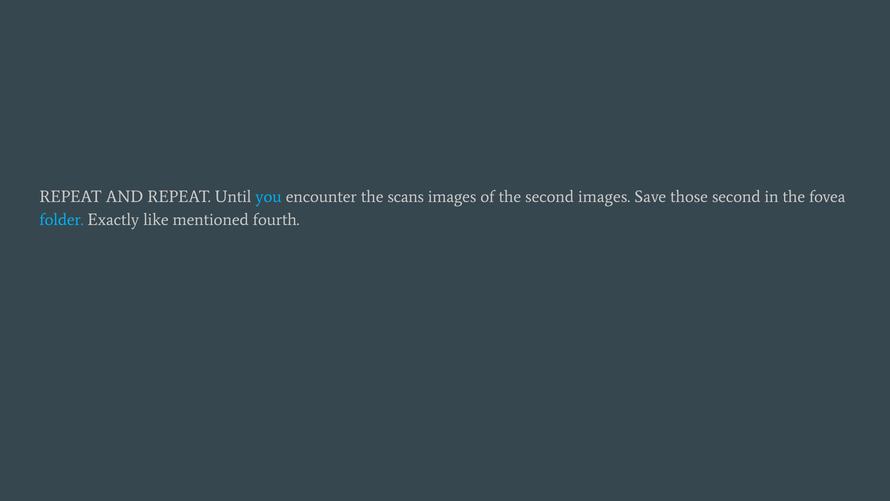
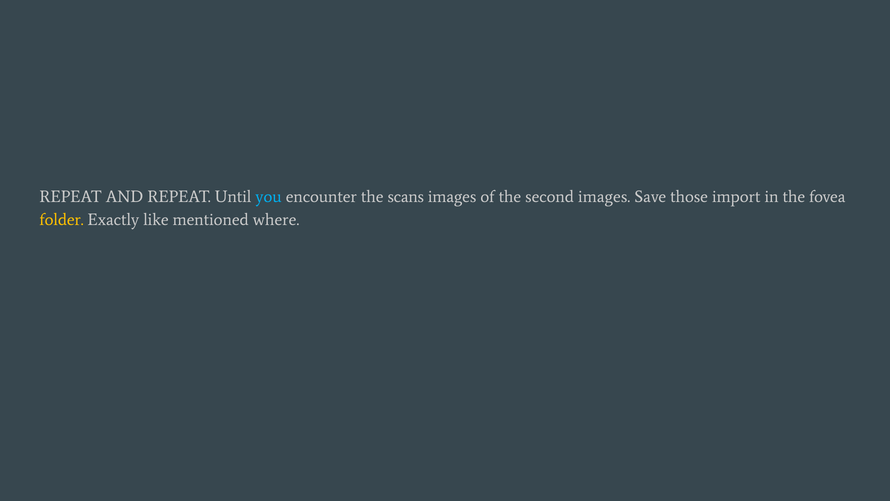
those second: second -> import (736, 197)
folder colour: light blue -> yellow (62, 220)
fourth: fourth -> where (276, 220)
